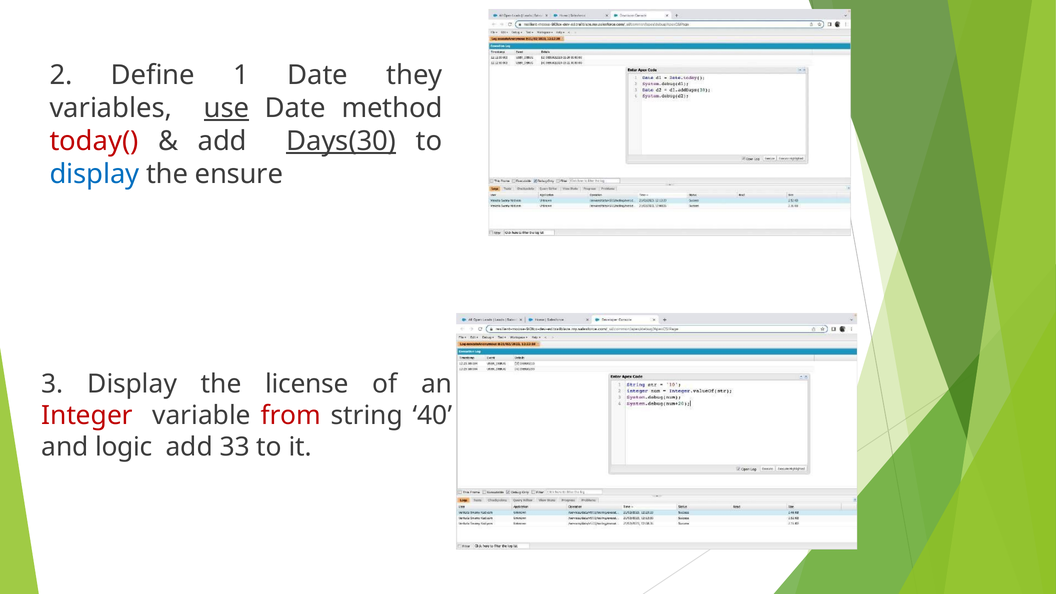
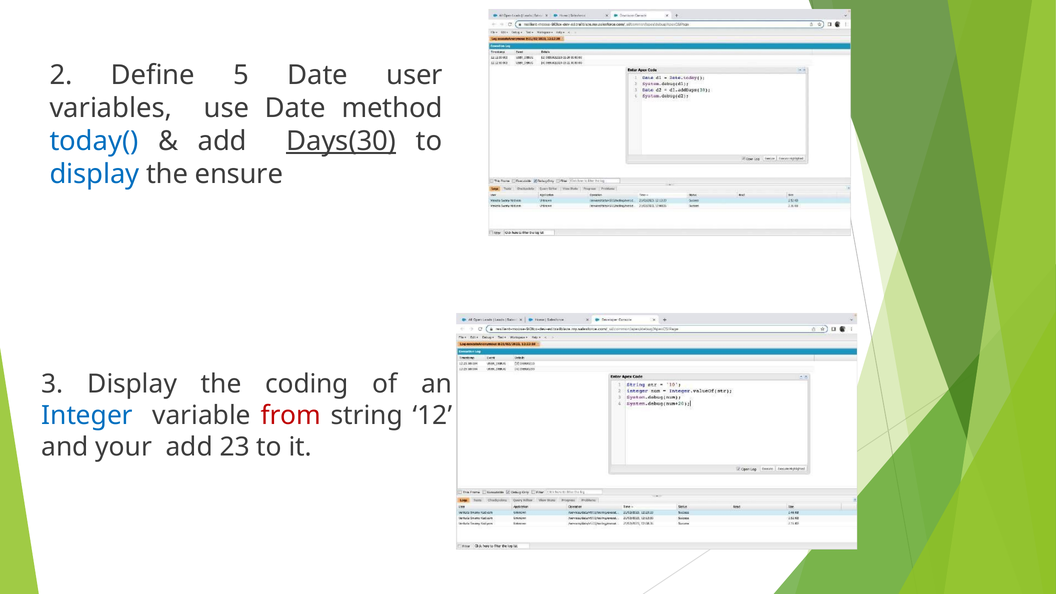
1: 1 -> 5 (241, 75)
they: they -> user (415, 75)
use underline: present -> none (227, 108)
today( colour: red -> blue (94, 141)
license: license -> coding (307, 384)
Integer colour: red -> blue (87, 416)
40: 40 -> 12 (433, 416)
logic: logic -> your (124, 447)
33: 33 -> 23 (235, 447)
